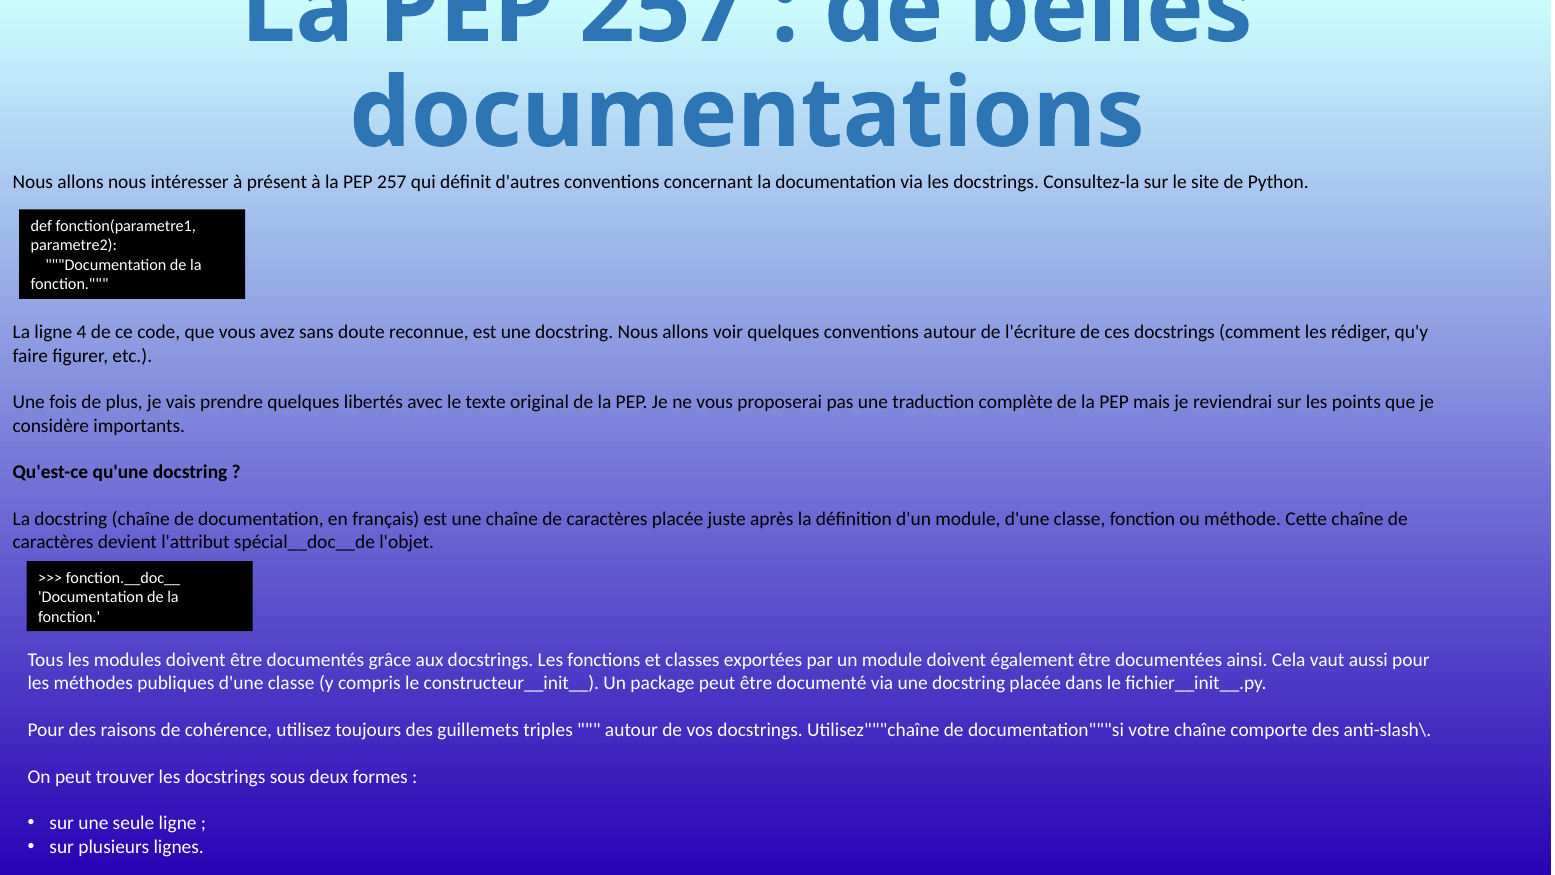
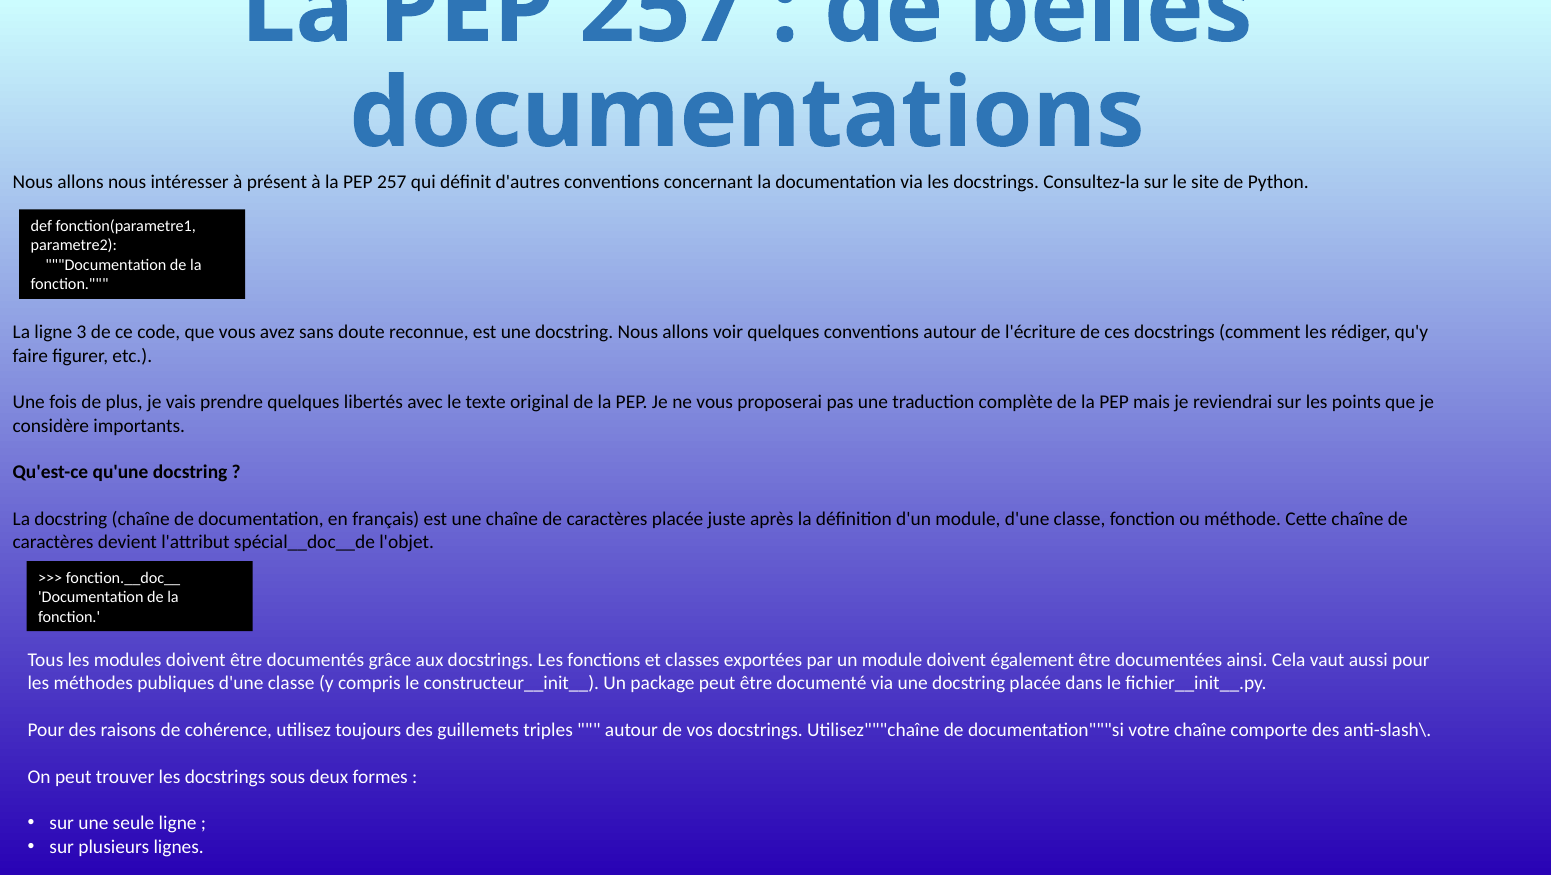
4: 4 -> 3 (82, 332)
